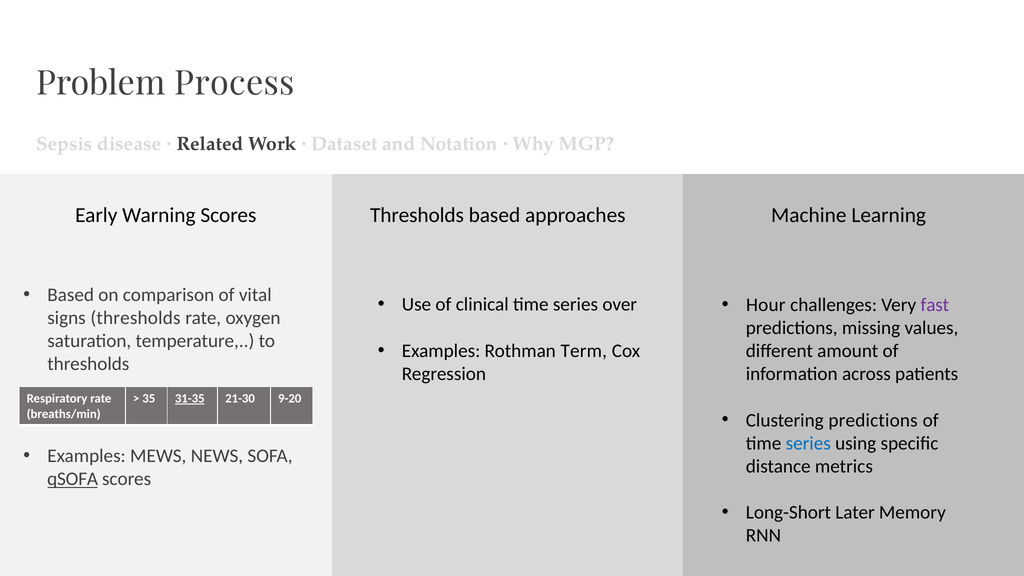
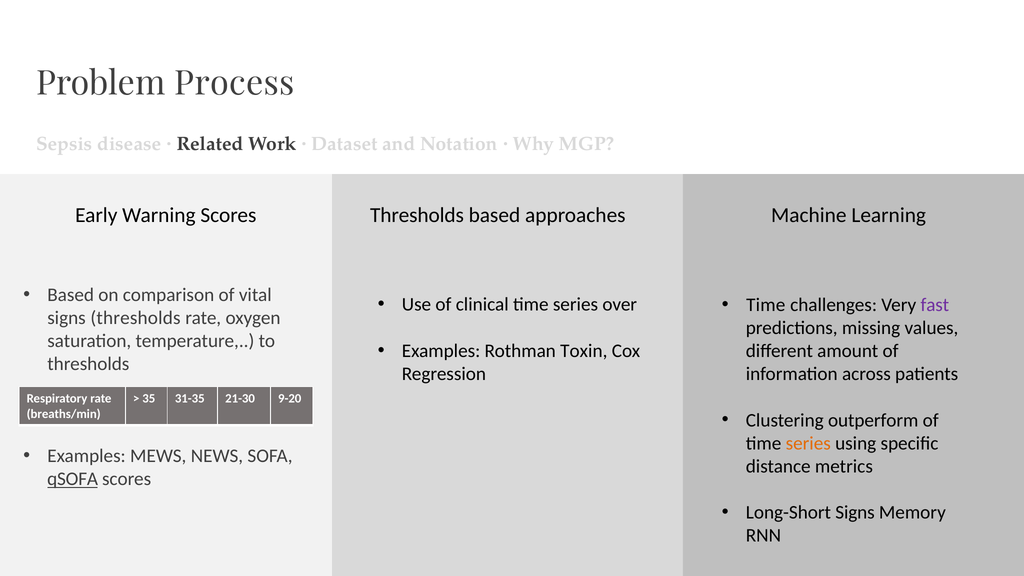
Hour: Hour -> Time (766, 305)
Term: Term -> Toxin (584, 351)
31-35 underline: present -> none (190, 399)
Clustering predictions: predictions -> outperform (873, 420)
series colour: blue -> orange (808, 443)
Long-Short Later: Later -> Signs (855, 512)
